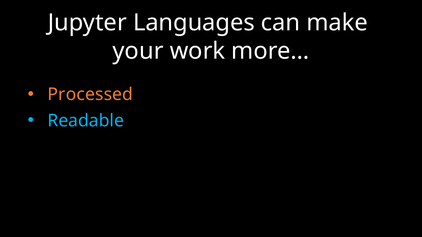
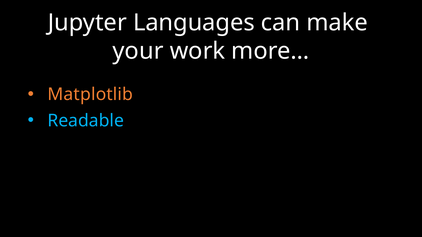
Processed: Processed -> Matplotlib (90, 95)
